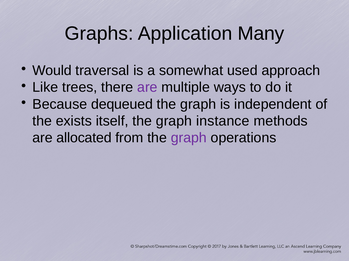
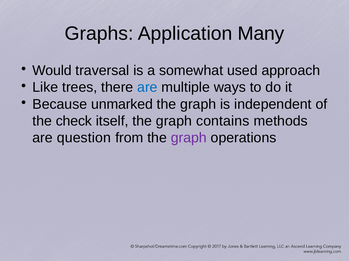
are colour: purple -> blue (147, 88)
dequeued: dequeued -> unmarked (122, 104)
exists: exists -> check (74, 121)
instance: instance -> contains (223, 121)
allocated: allocated -> question (84, 138)
